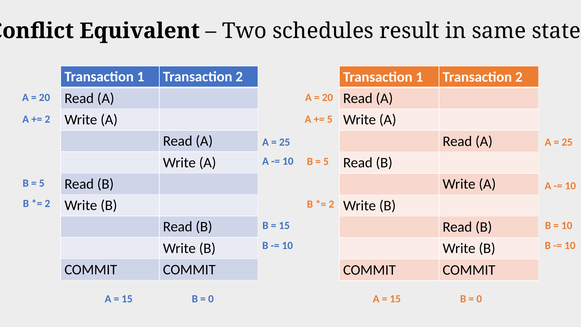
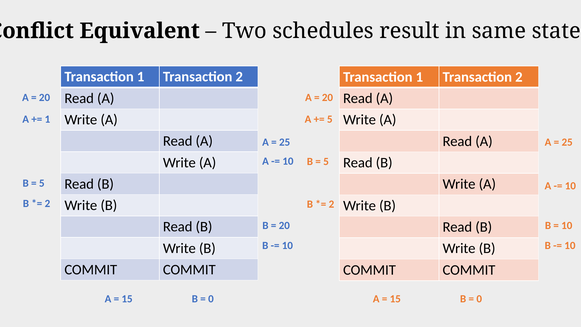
2: 2 -> 1 (47, 119)
15: 15 -> 20 (284, 225)
